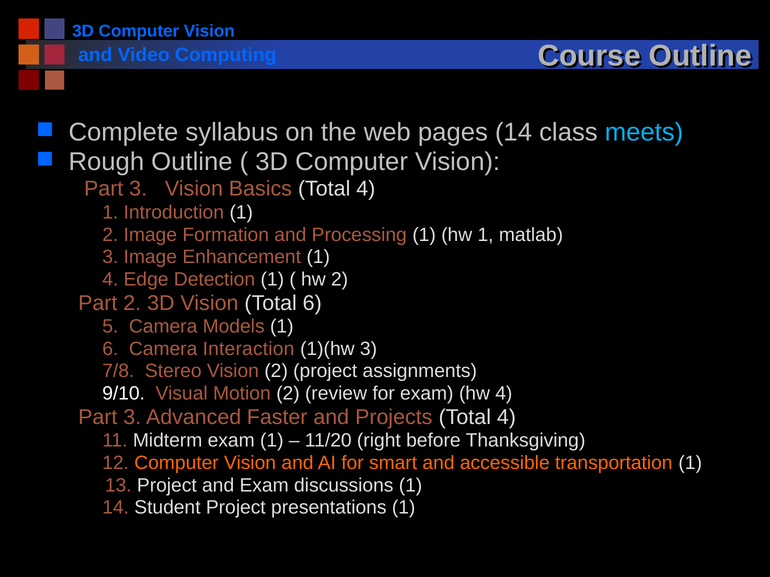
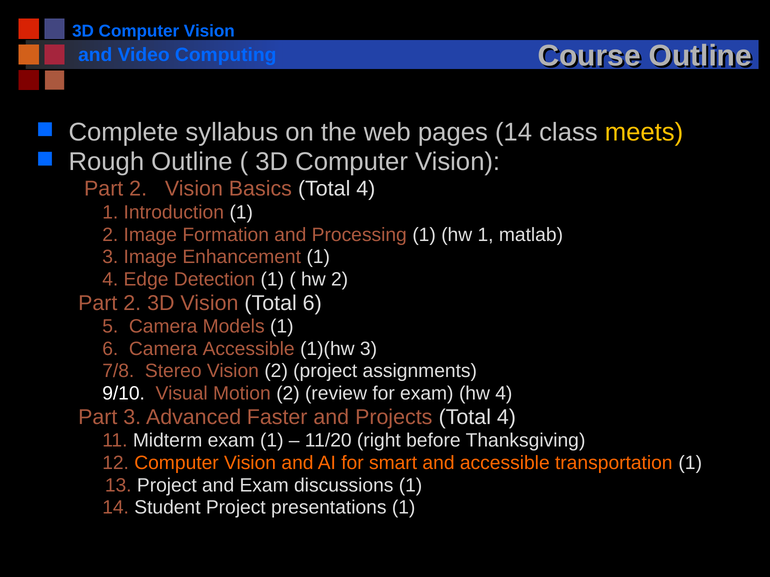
meets colour: light blue -> yellow (644, 132)
3: 3 -> 2 (138, 189)
Camera Interaction: Interaction -> Accessible (249, 349)
